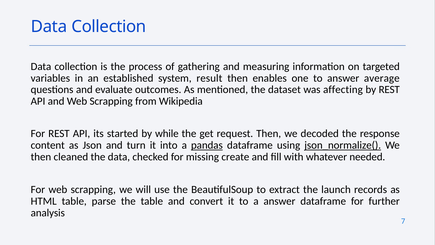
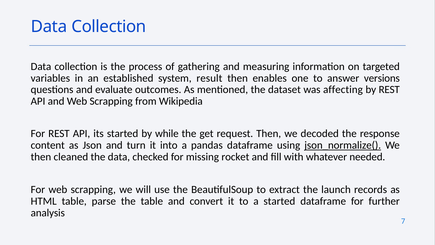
average: average -> versions (382, 78)
pandas underline: present -> none (207, 145)
create: create -> rocket (235, 157)
a answer: answer -> started (279, 201)
